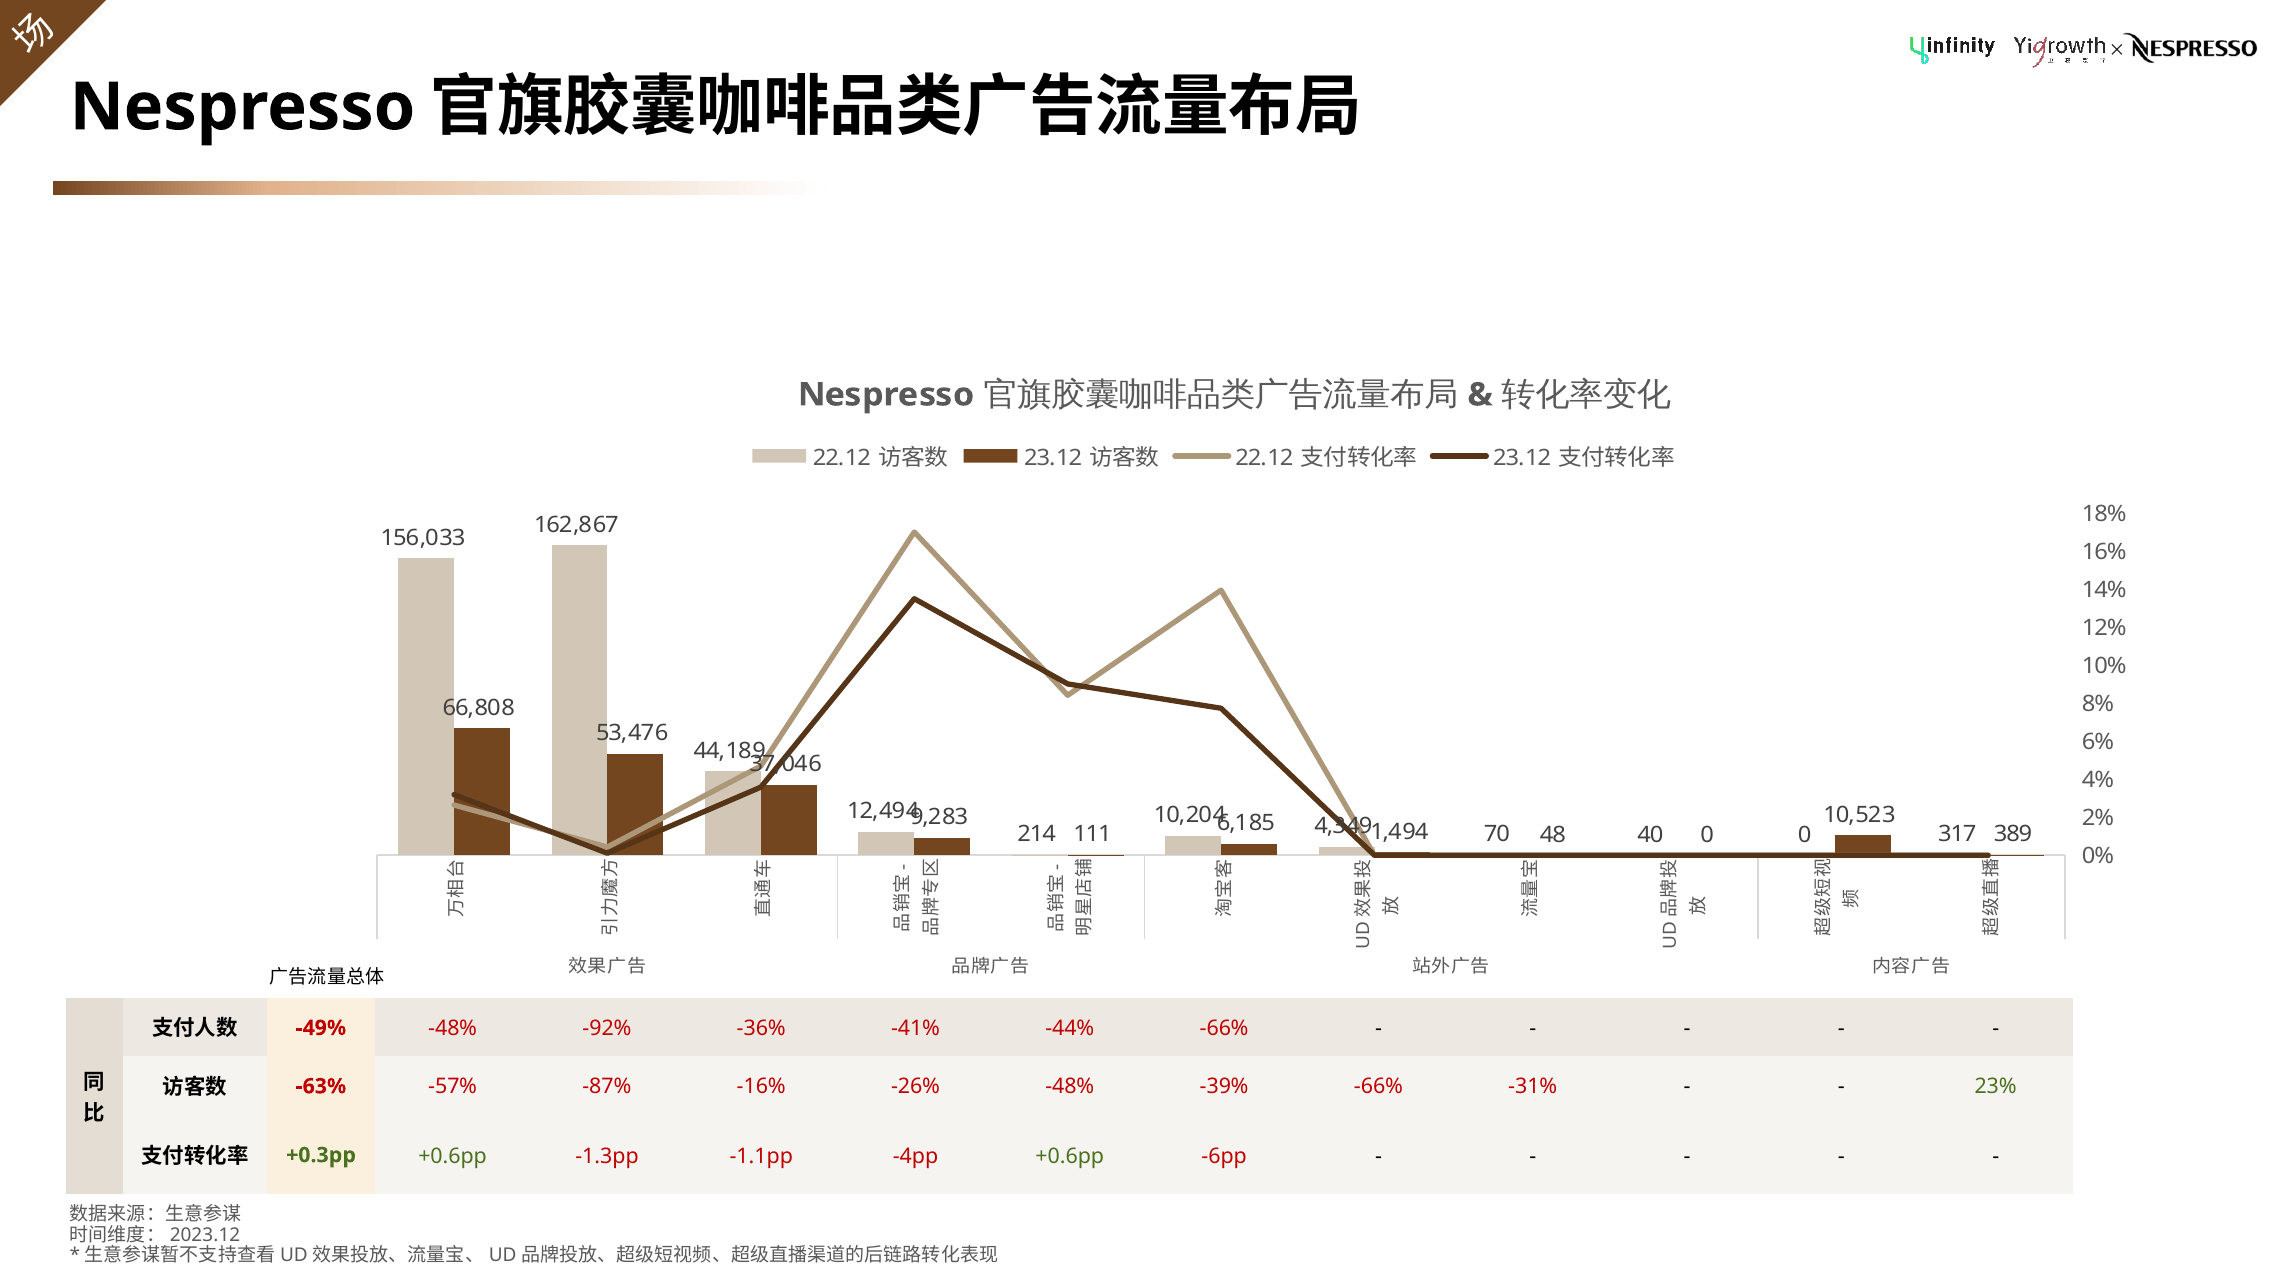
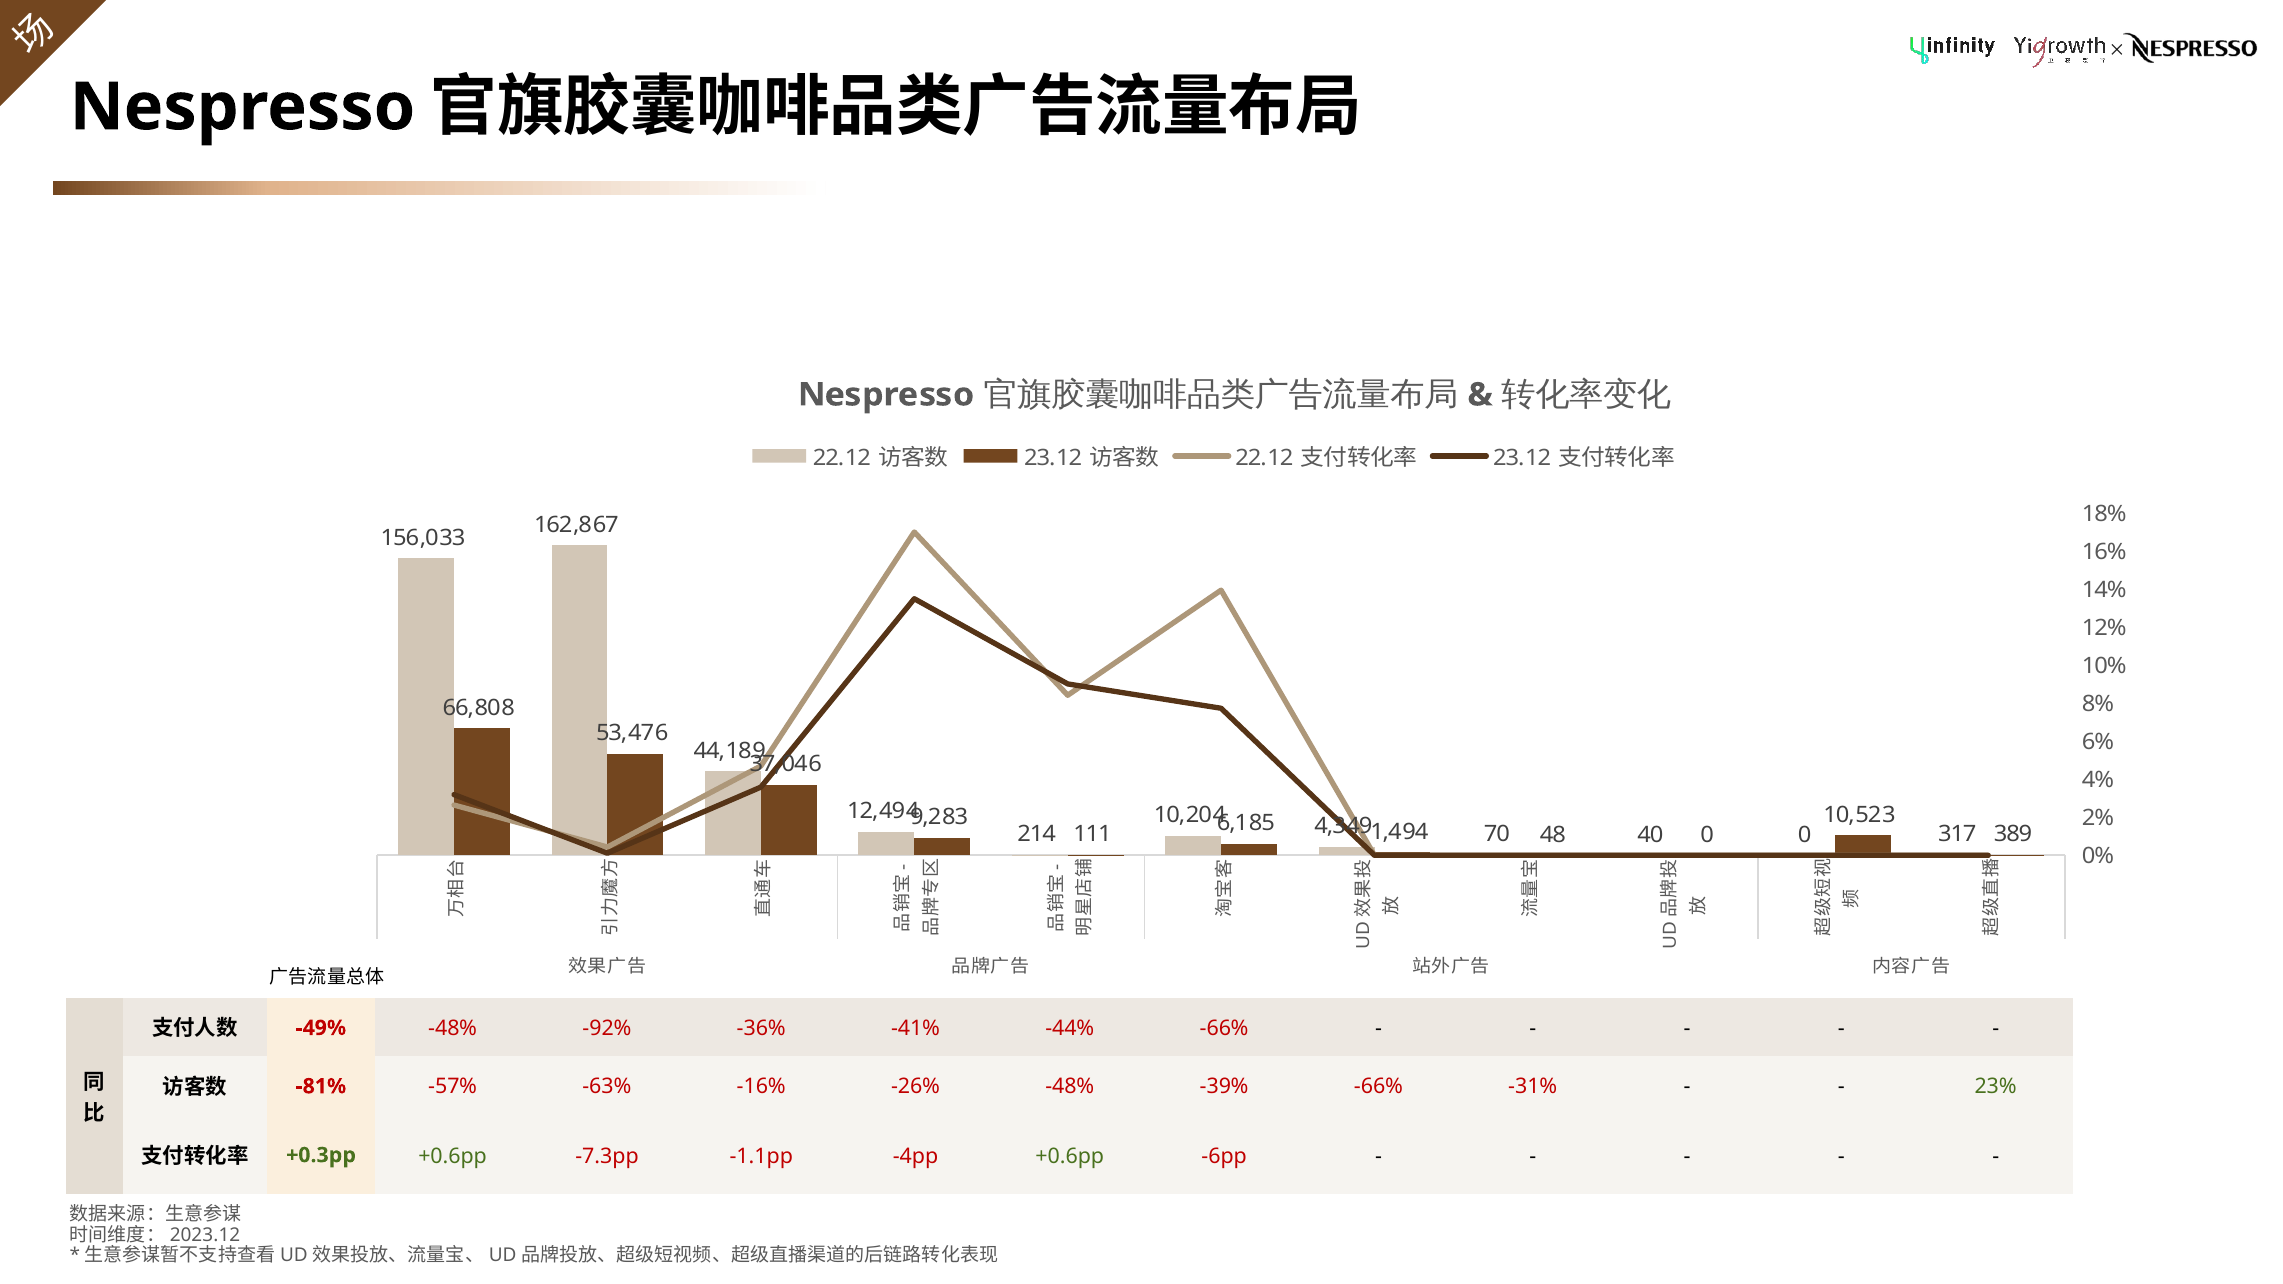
-63%: -63% -> -81% (321, 1086)
-87%: -87% -> -63% (607, 1087)
-1.3pp: -1.3pp -> -7.3pp (607, 1156)
